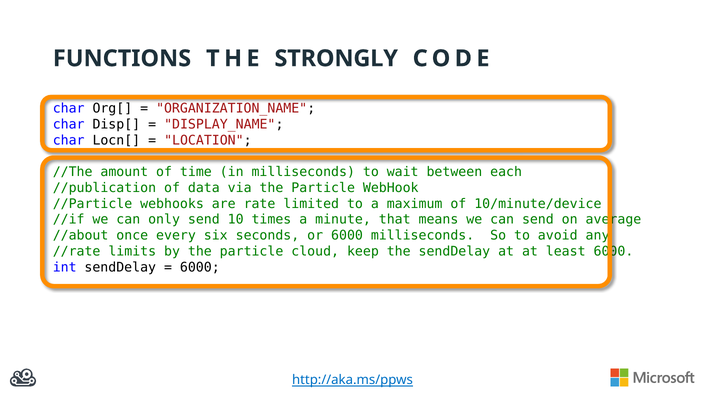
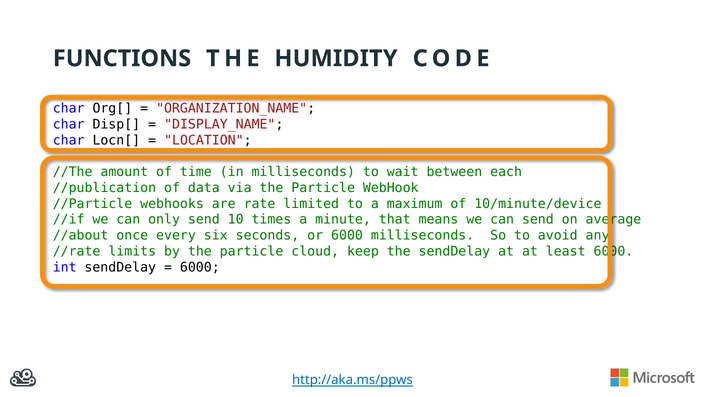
STRONGLY: STRONGLY -> HUMIDITY (336, 58)
